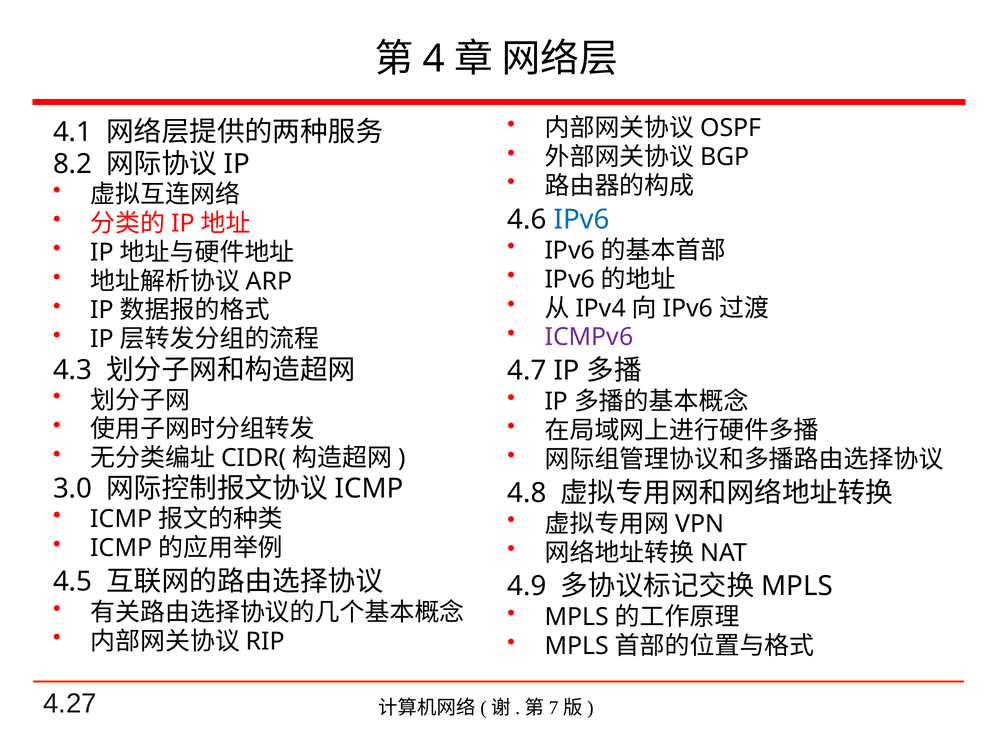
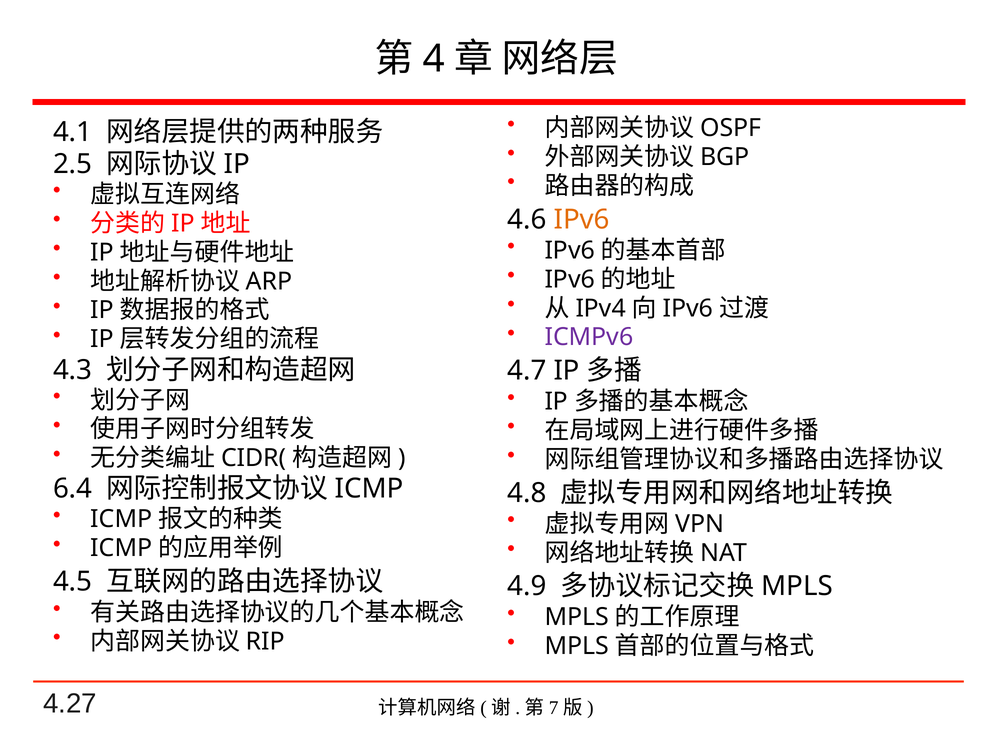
8.2: 8.2 -> 2.5 (73, 164)
IPv6 colour: blue -> orange (582, 219)
3.0: 3.0 -> 6.4 (73, 489)
